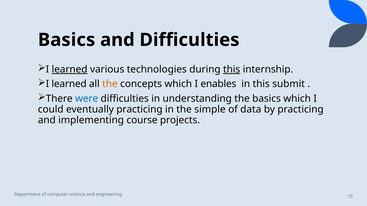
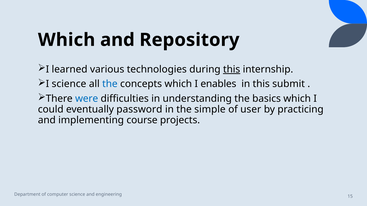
Basics: Basics -> Which (67, 40)
and Difficulties: Difficulties -> Repository (189, 40)
learned underline: present -> none (70, 70)
learned: learned -> science (69, 84)
the colour: orange -> blue (110, 84)
eventually practicing: practicing -> password (139, 109)
data: data -> user (251, 109)
